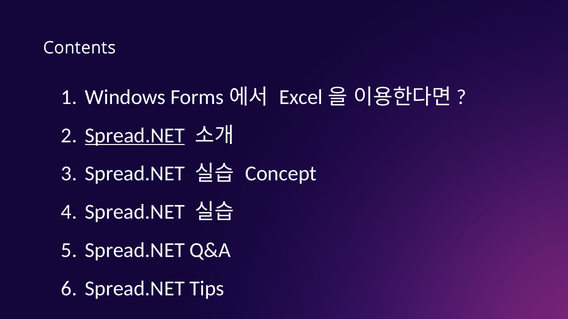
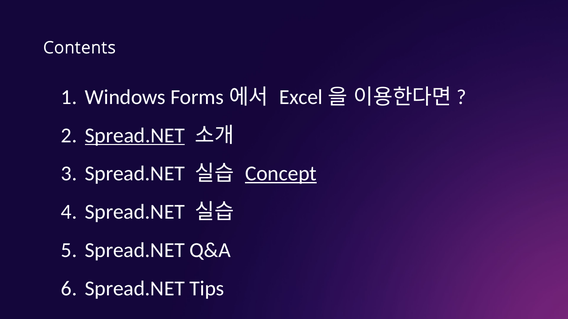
Concept underline: none -> present (281, 174)
